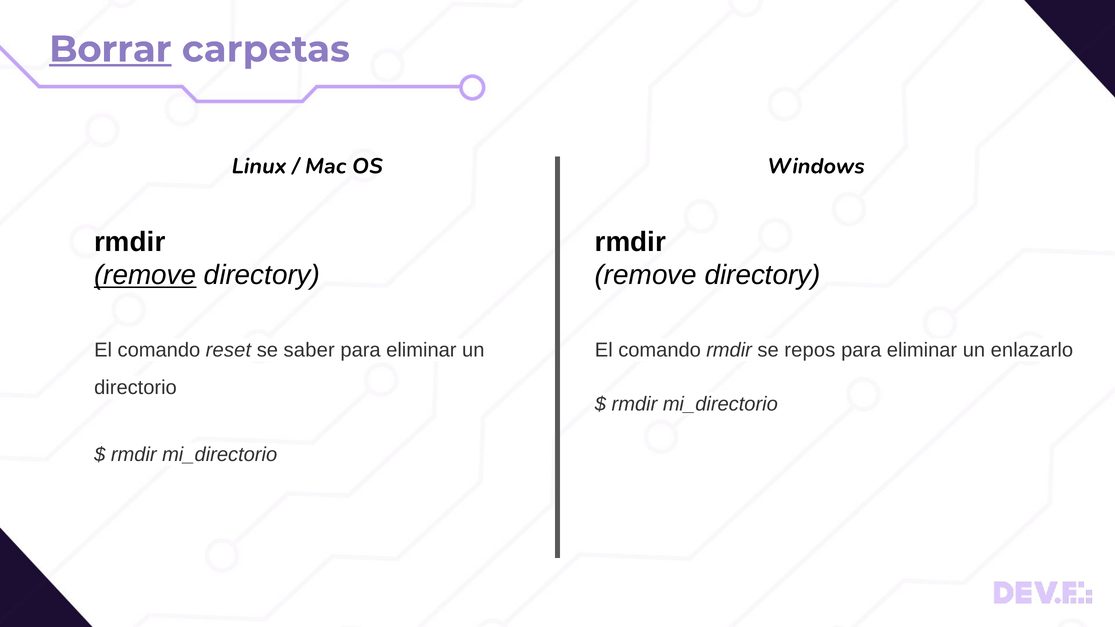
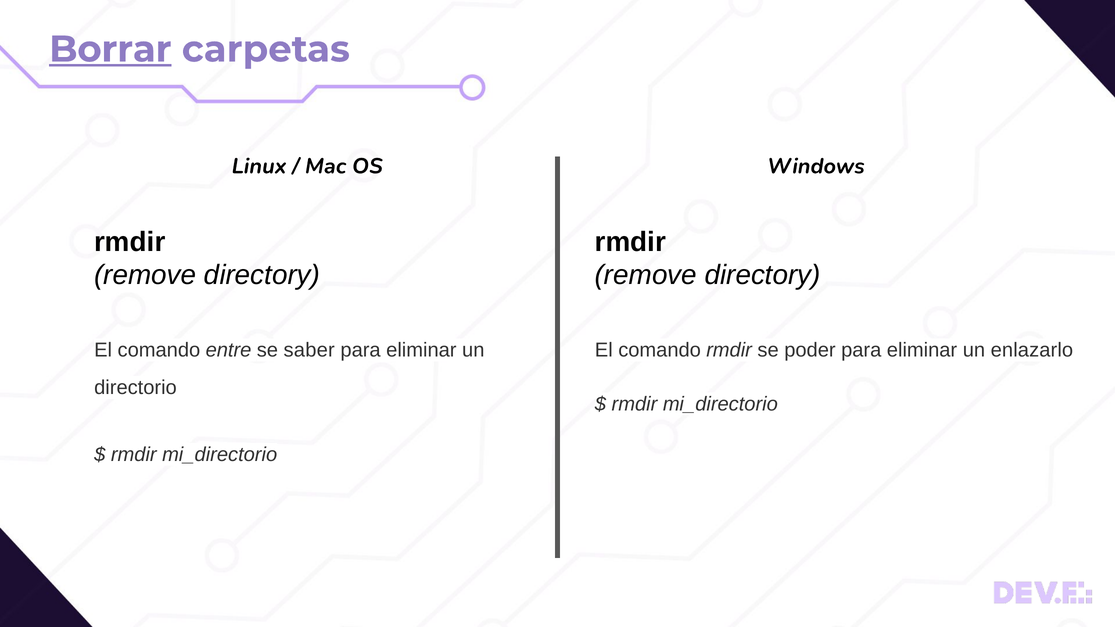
remove underline: present -> none (145, 275)
reset: reset -> entre (229, 350)
repos: repos -> poder (810, 350)
